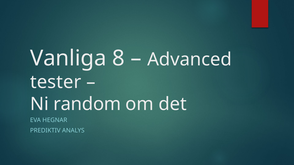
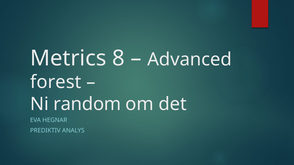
Vanliga: Vanliga -> Metrics (68, 58)
tester: tester -> forest (56, 82)
